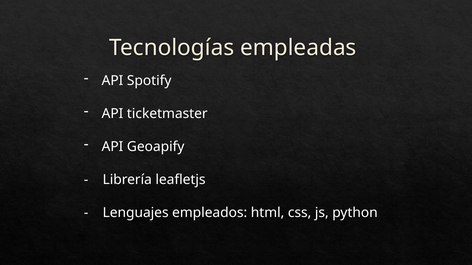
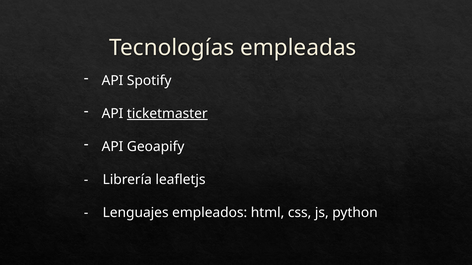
ticketmaster underline: none -> present (167, 114)
